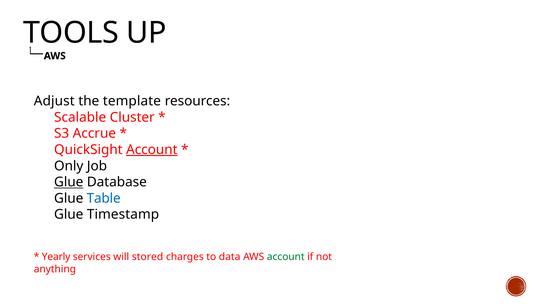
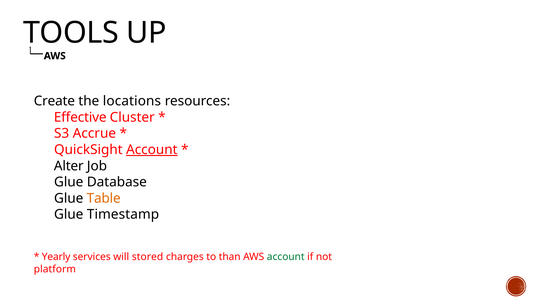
Adjust: Adjust -> Create (54, 101)
template: template -> locations (132, 101)
Scalable: Scalable -> Effective (80, 117)
Only: Only -> Alter (69, 166)
Glue underline: present -> none (69, 182)
Table colour: blue -> orange (104, 199)
data: data -> than (230, 257)
anything: anything -> platform (55, 269)
